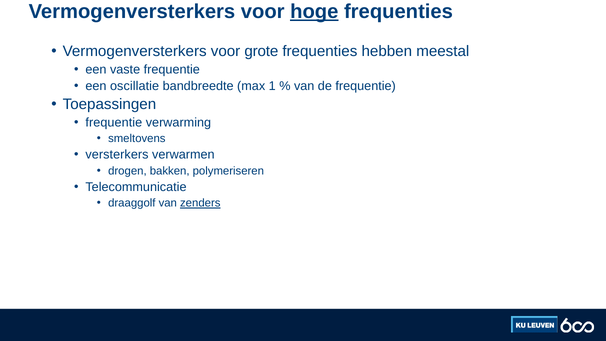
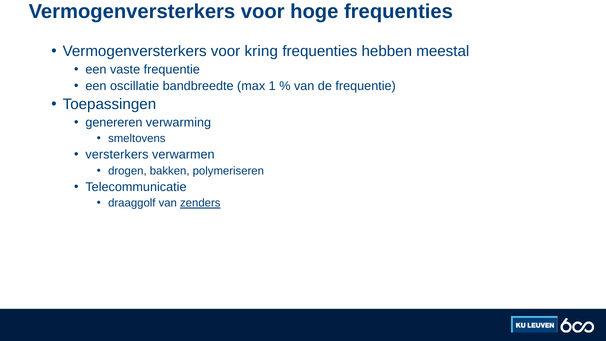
hoge underline: present -> none (314, 12)
grote: grote -> kring (261, 51)
frequentie: frequentie -> genereren (114, 122)
